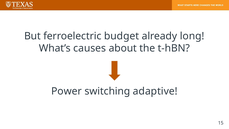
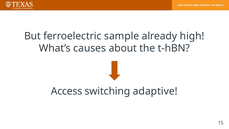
budget: budget -> sample (122, 36)
long: long -> high (192, 36)
Power: Power -> Access (67, 91)
